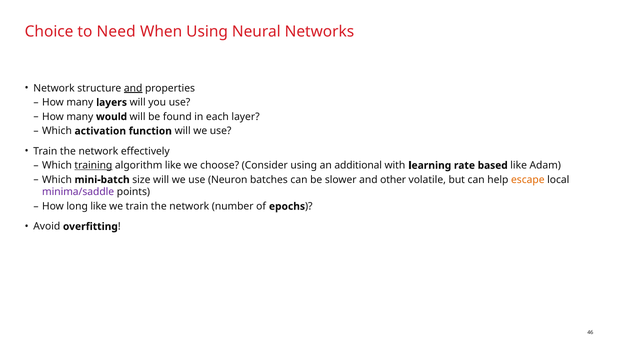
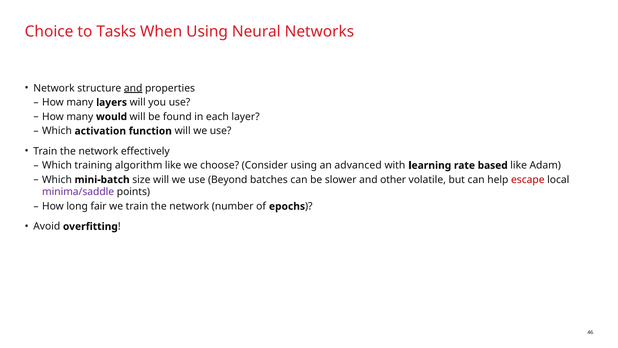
Need: Need -> Tasks (116, 31)
training underline: present -> none (93, 165)
additional: additional -> advanced (358, 165)
Neuron: Neuron -> Beyond (228, 180)
escape colour: orange -> red (528, 180)
long like: like -> fair (99, 206)
